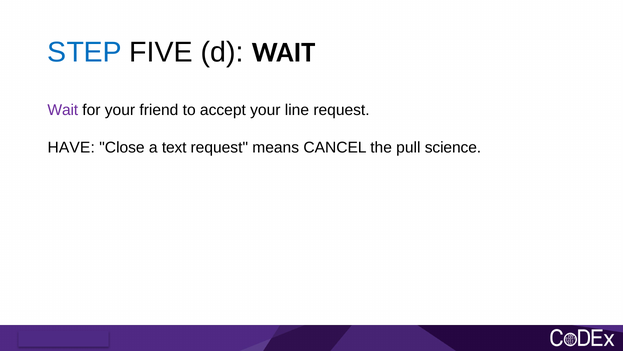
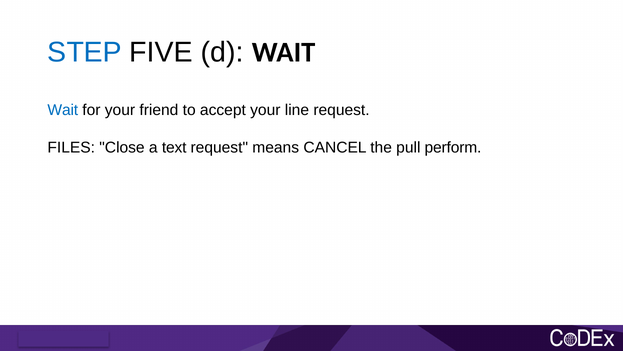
Wait colour: purple -> blue (63, 110)
HAVE: HAVE -> FILES (71, 148)
science: science -> perform (453, 148)
